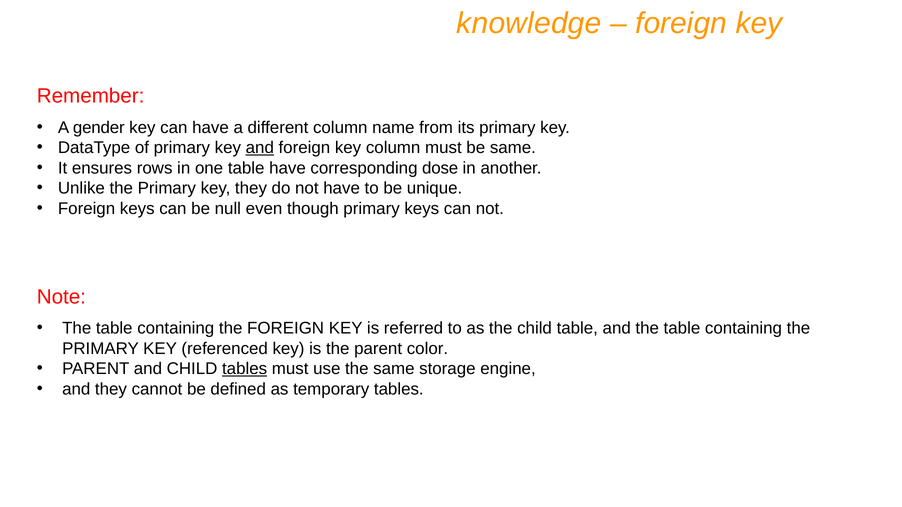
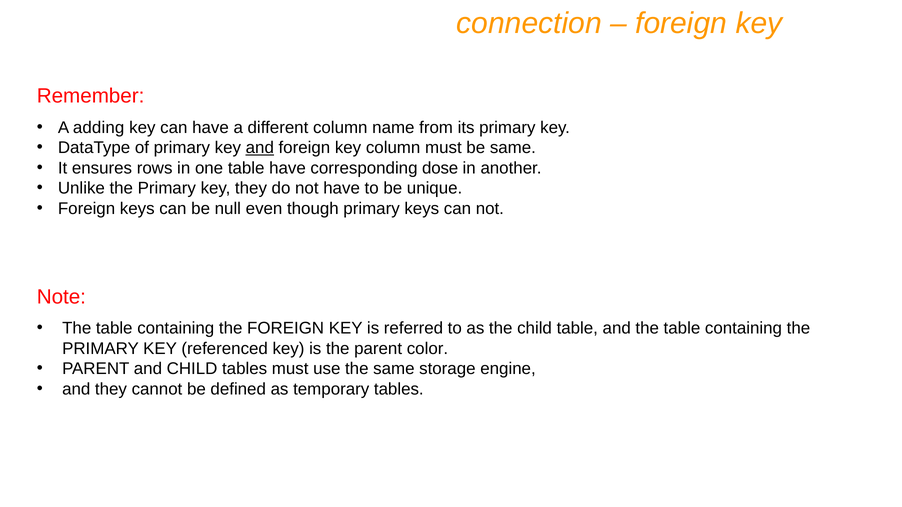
knowledge: knowledge -> connection (529, 23)
gender: gender -> adding (99, 128)
tables underline: present -> none (245, 369)
